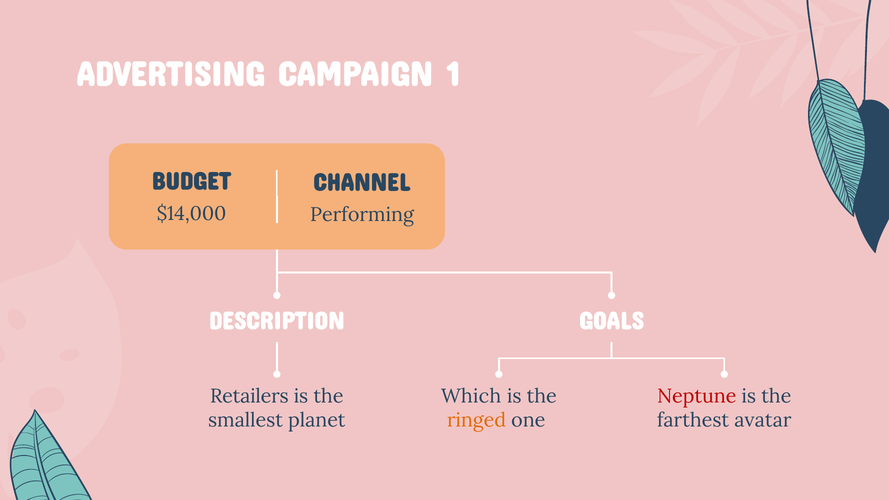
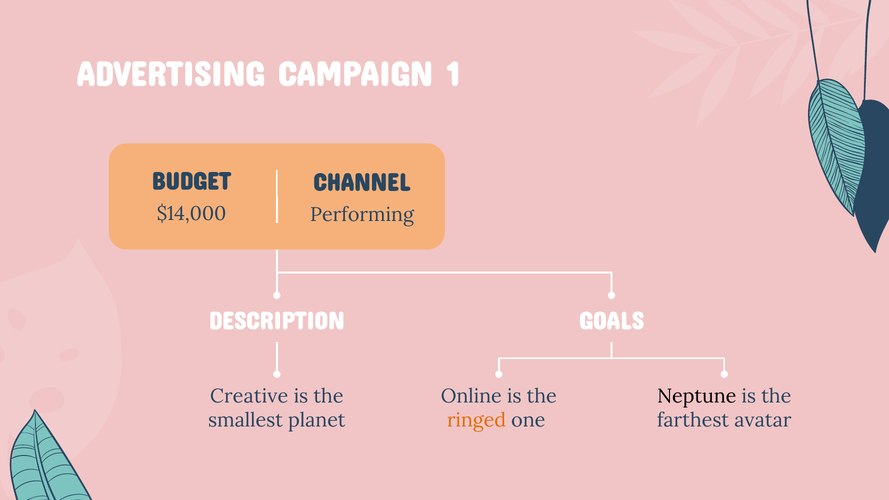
Retailers: Retailers -> Creative (249, 396)
Which: Which -> Online (471, 396)
Neptune colour: red -> black (697, 396)
